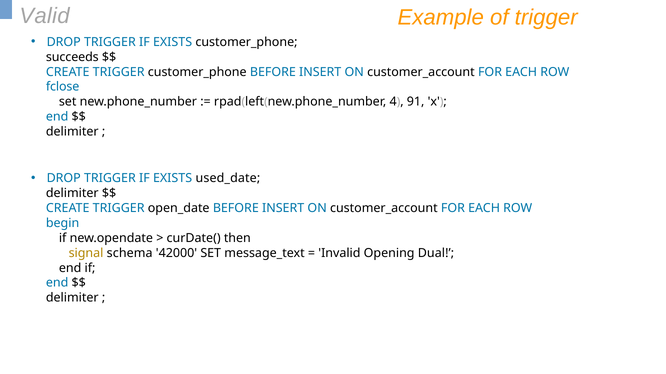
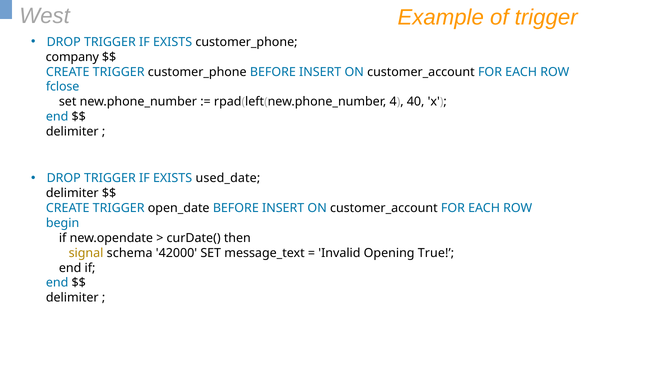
Valid: Valid -> West (45, 16)
succeeds: succeeds -> company (72, 57)
91: 91 -> 40 (416, 102)
Dual: Dual -> True (436, 253)
